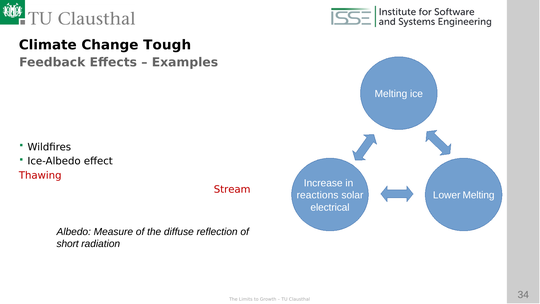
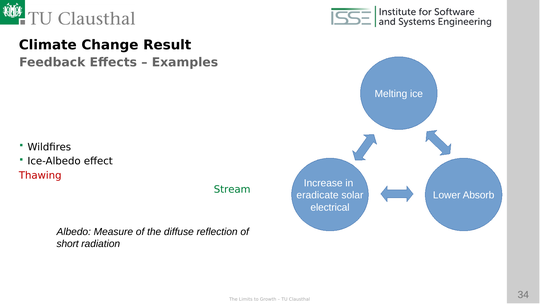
Tough: Tough -> Result (167, 45)
Stream colour: red -> green (232, 189)
reactions: reactions -> eradicate (318, 195)
Lower Melting: Melting -> Absorb (479, 195)
